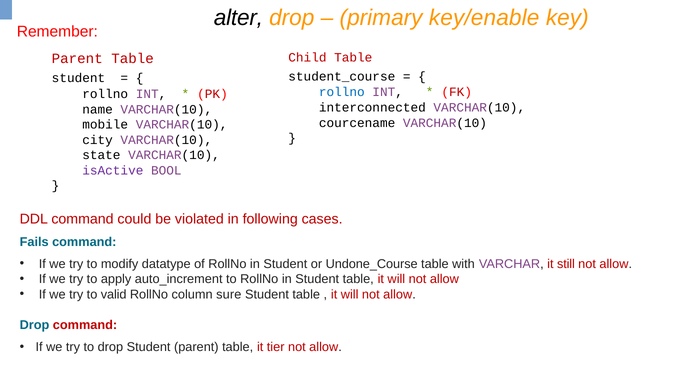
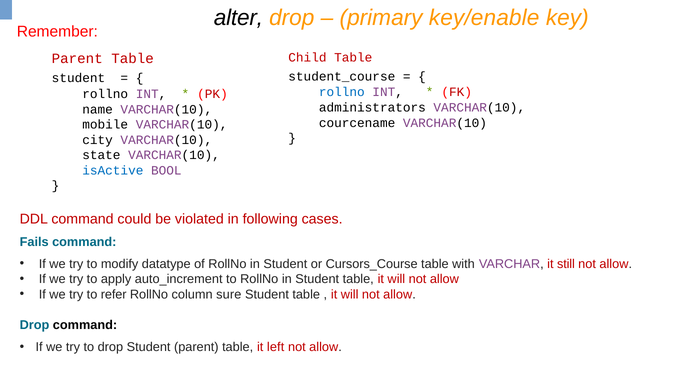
interconnected: interconnected -> administrators (372, 108)
isActive colour: purple -> blue (113, 170)
Undone_Course: Undone_Course -> Cursors_Course (372, 264)
valid: valid -> refer (114, 294)
command colour: red -> black (85, 325)
tier: tier -> left (276, 347)
